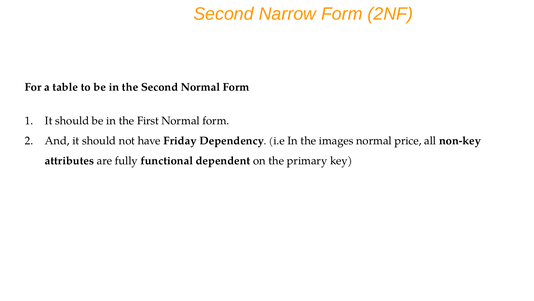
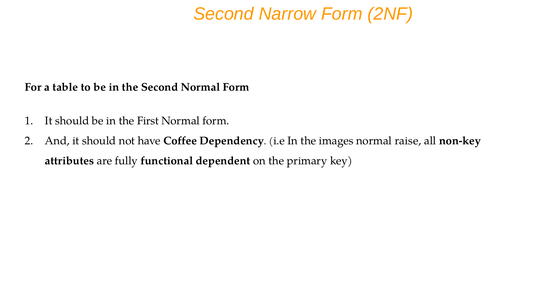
Friday: Friday -> Coffee (180, 140)
price: price -> raise (408, 140)
